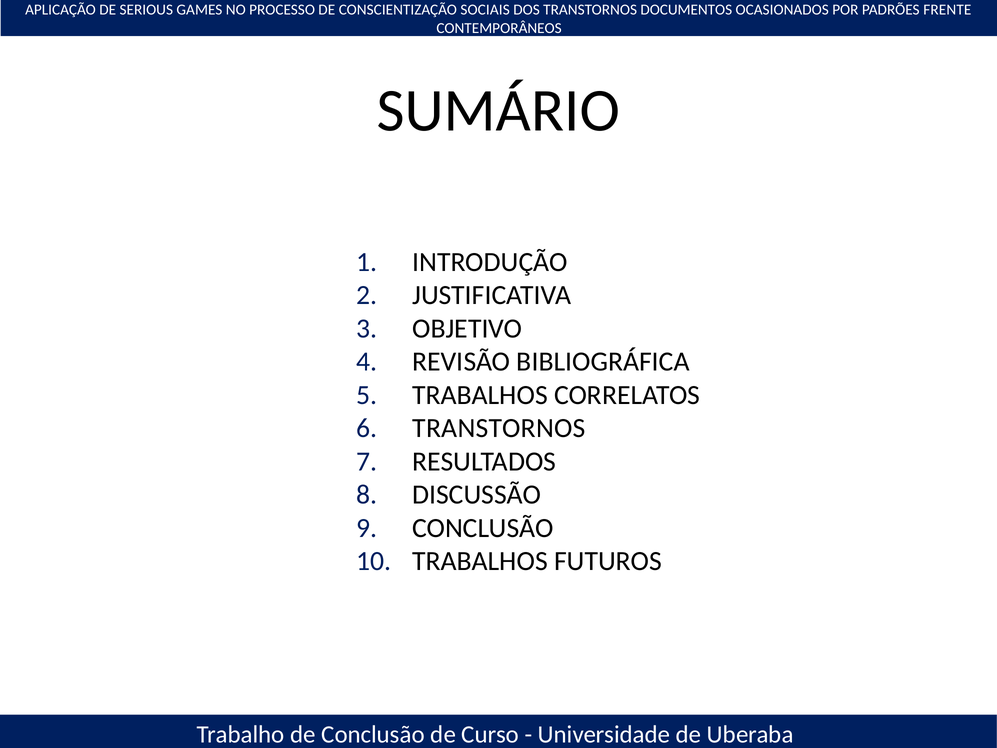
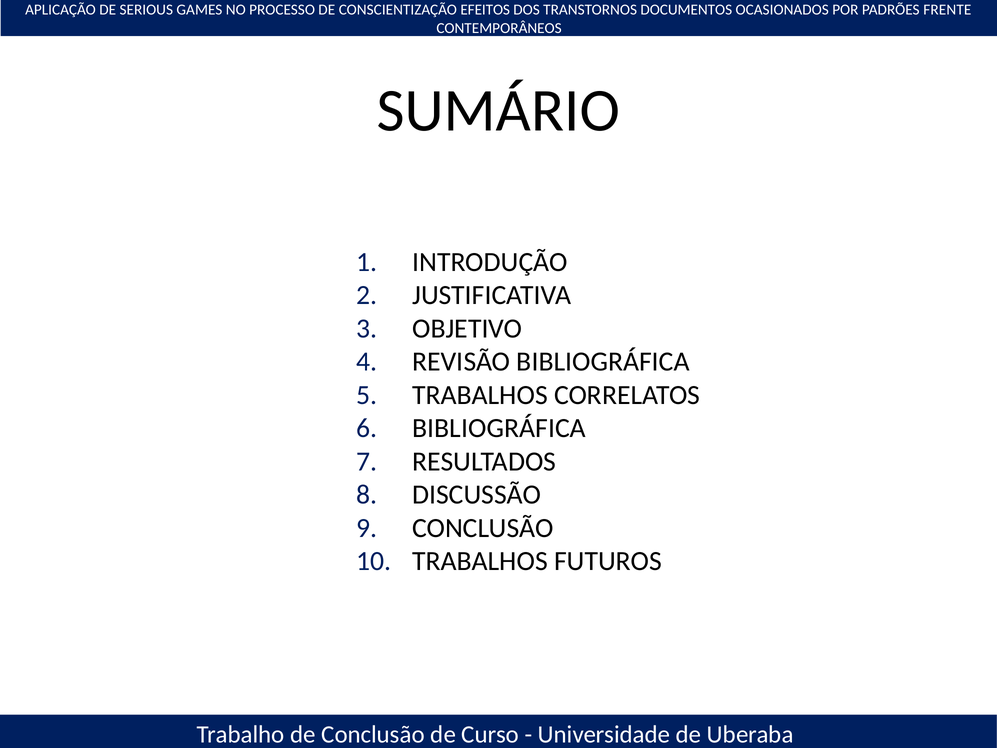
SOCIAIS: SOCIAIS -> EFEITOS (485, 10)
TRANSTORNOS: TRANSTORNOS -> BIBLIOGRÁFICA (499, 428)
